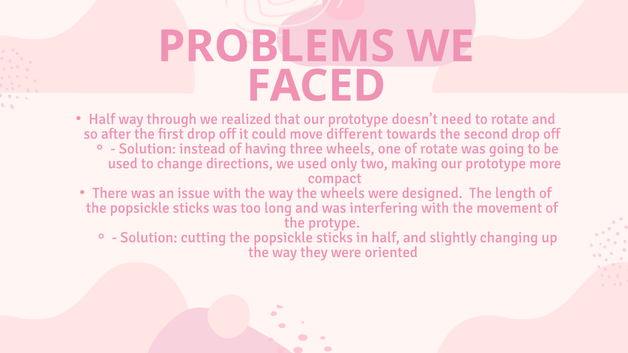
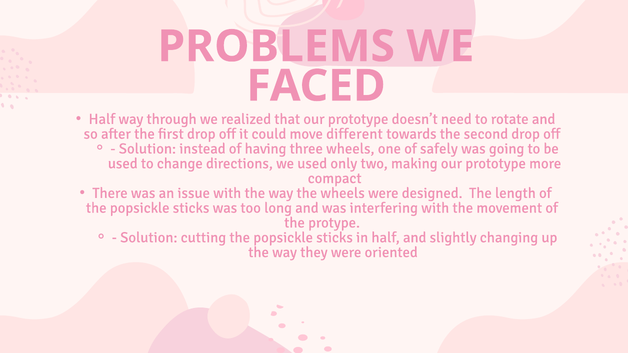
of rotate: rotate -> safely (439, 149)
